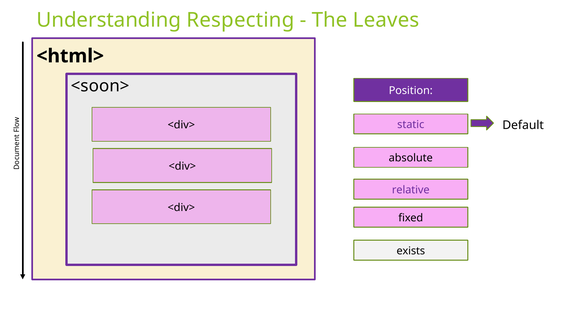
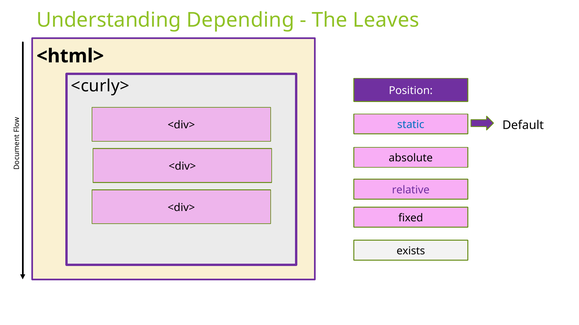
Respecting: Respecting -> Depending (240, 20)
<soon>: <soon> -> <curly> (100, 86)
static colour: purple -> blue (411, 125)
